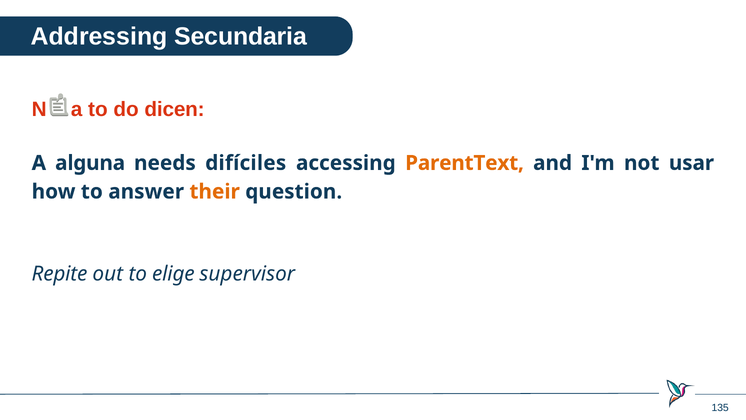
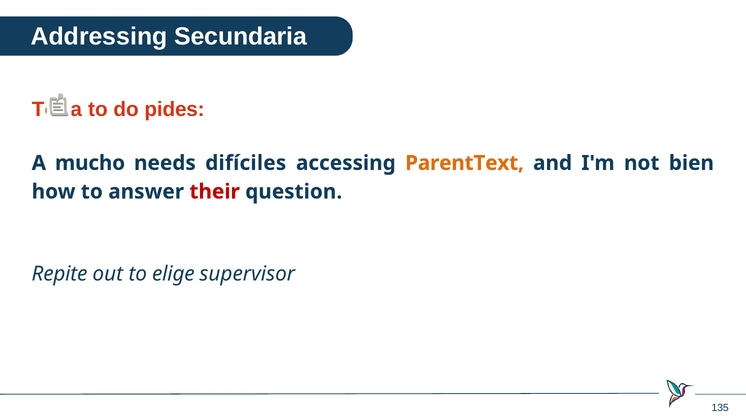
Nada: Nada -> Toda (57, 109)
dicen: dicen -> pides (175, 109)
alguna: alguna -> mucho (90, 163)
usar: usar -> bien (691, 163)
their colour: orange -> red (215, 191)
